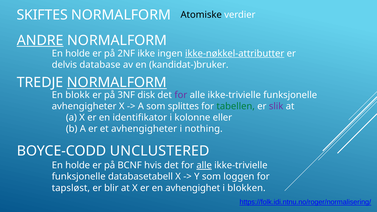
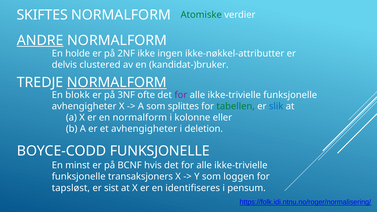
Atomiske colour: black -> green (201, 15)
ikke-nøkkel-attributter underline: present -> none (235, 53)
database: database -> clustered (100, 65)
disk: disk -> ofte (146, 95)
slik colour: purple -> blue (276, 106)
en identifikator: identifikator -> normalform (140, 118)
nothing: nothing -> deletion (204, 129)
BOYCE-CODD UNCLUSTERED: UNCLUSTERED -> FUNKSJONELLE (160, 151)
holde: holde -> minst (78, 165)
alle underline: present -> none (204, 165)
databasetabell: databasetabell -> transaksjoners (140, 177)
blir: blir -> sist (111, 188)
avhengighet: avhengighet -> identifiseres (193, 188)
blokken: blokken -> pensum (247, 188)
